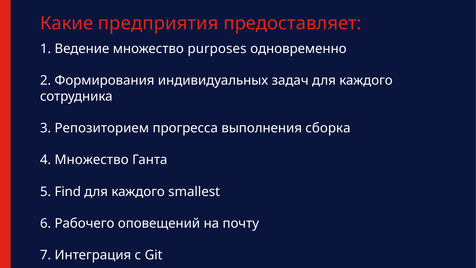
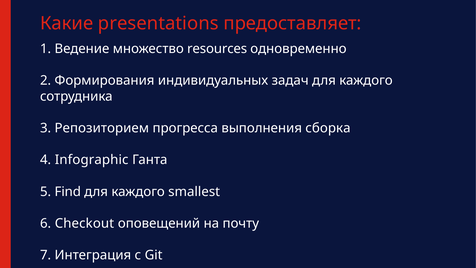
предприятия: предприятия -> presentations (158, 23)
purposes: purposes -> resources (217, 49)
4 Множество: Множество -> Infographic (92, 160)
Рабочего: Рабочего -> Checkout (84, 223)
